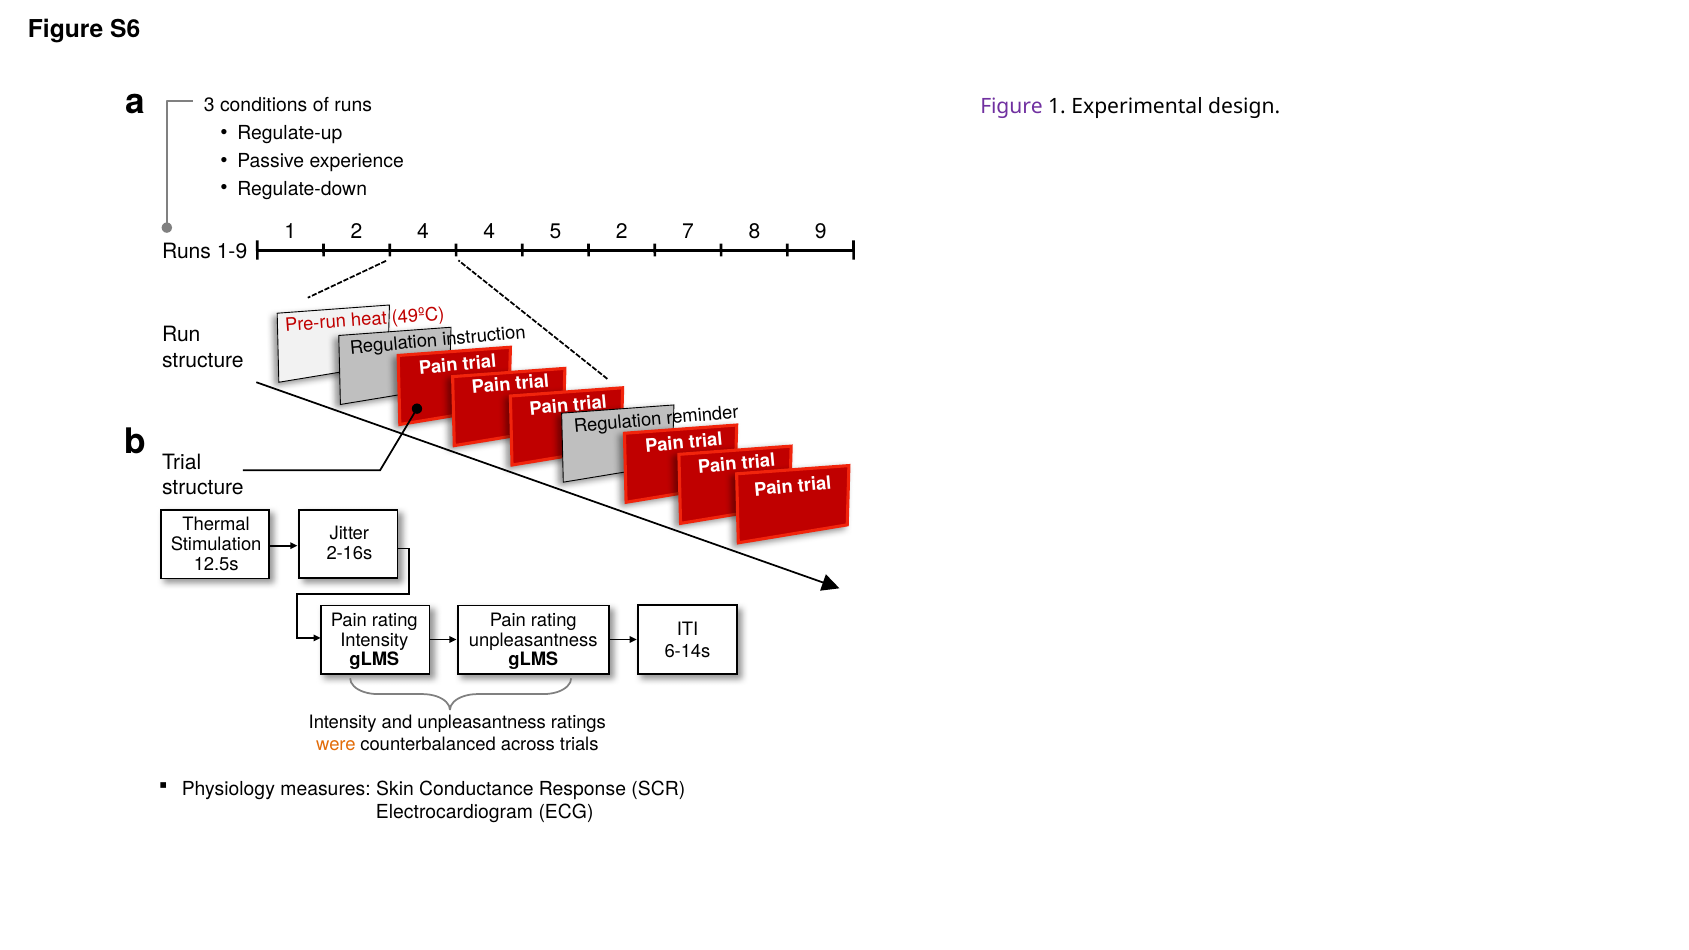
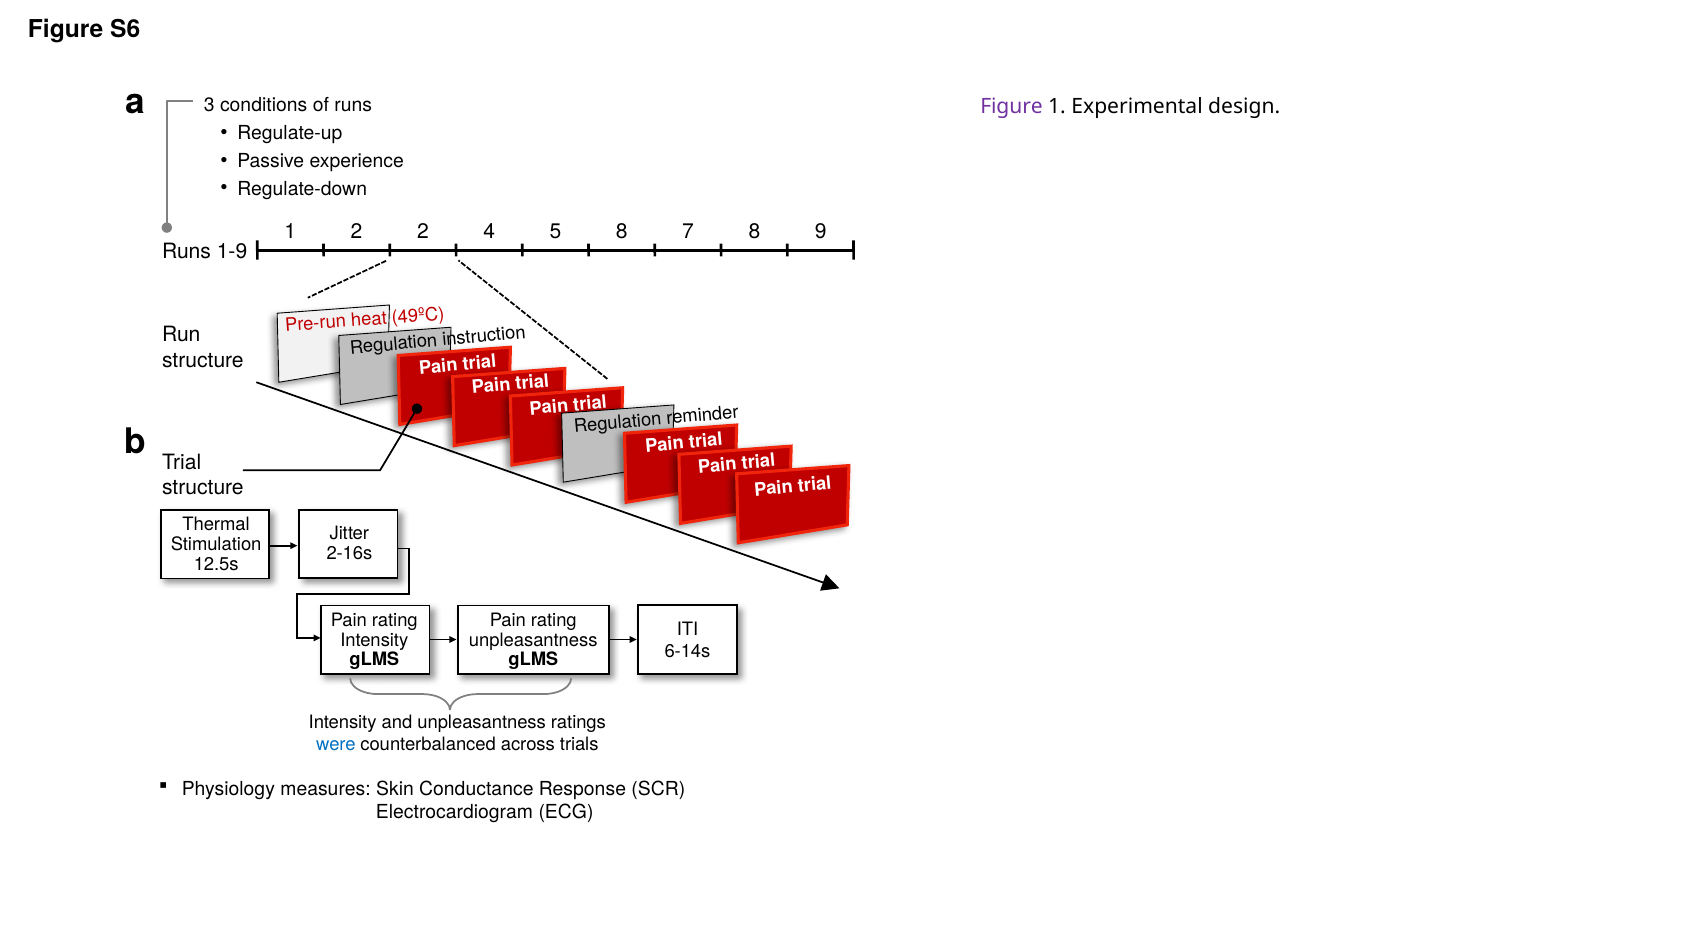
2 4: 4 -> 2 (423, 232)
5 2: 2 -> 8 (622, 232)
were colour: orange -> blue (336, 745)
